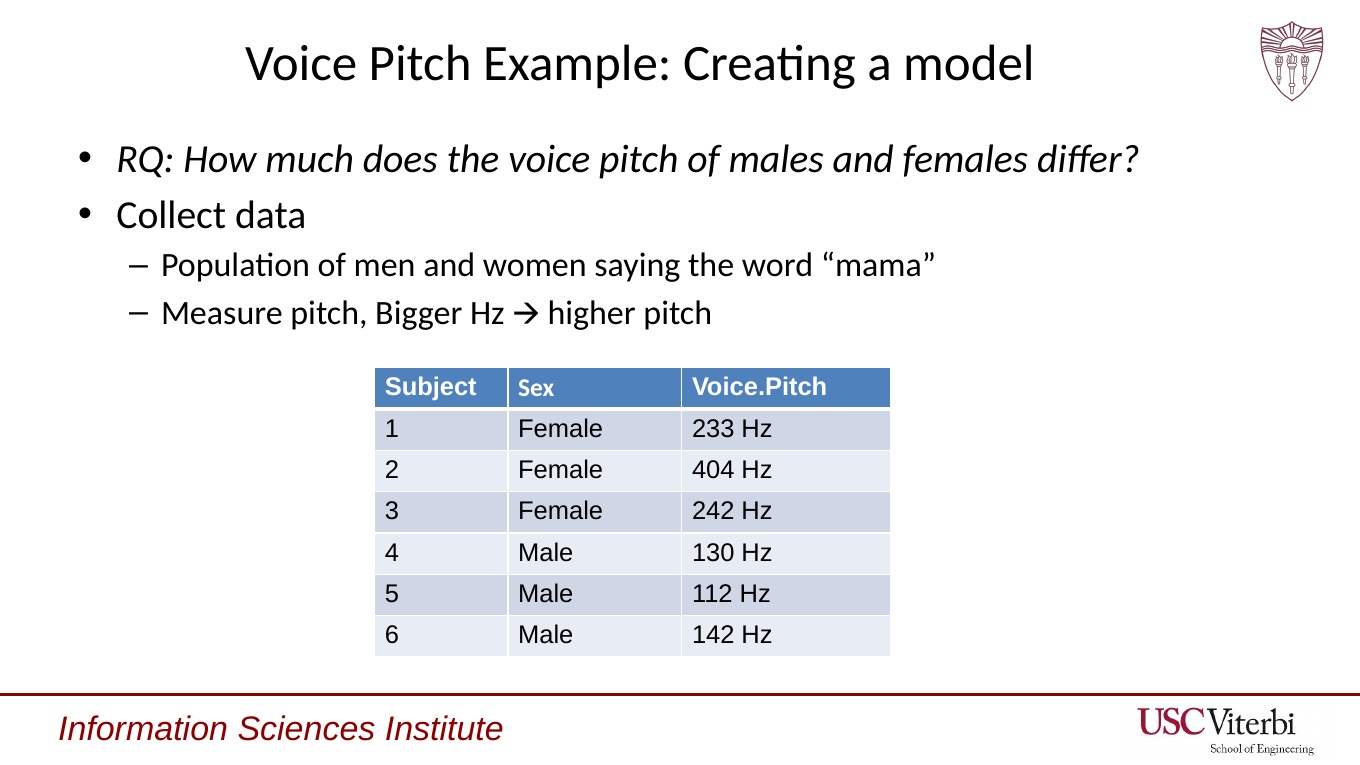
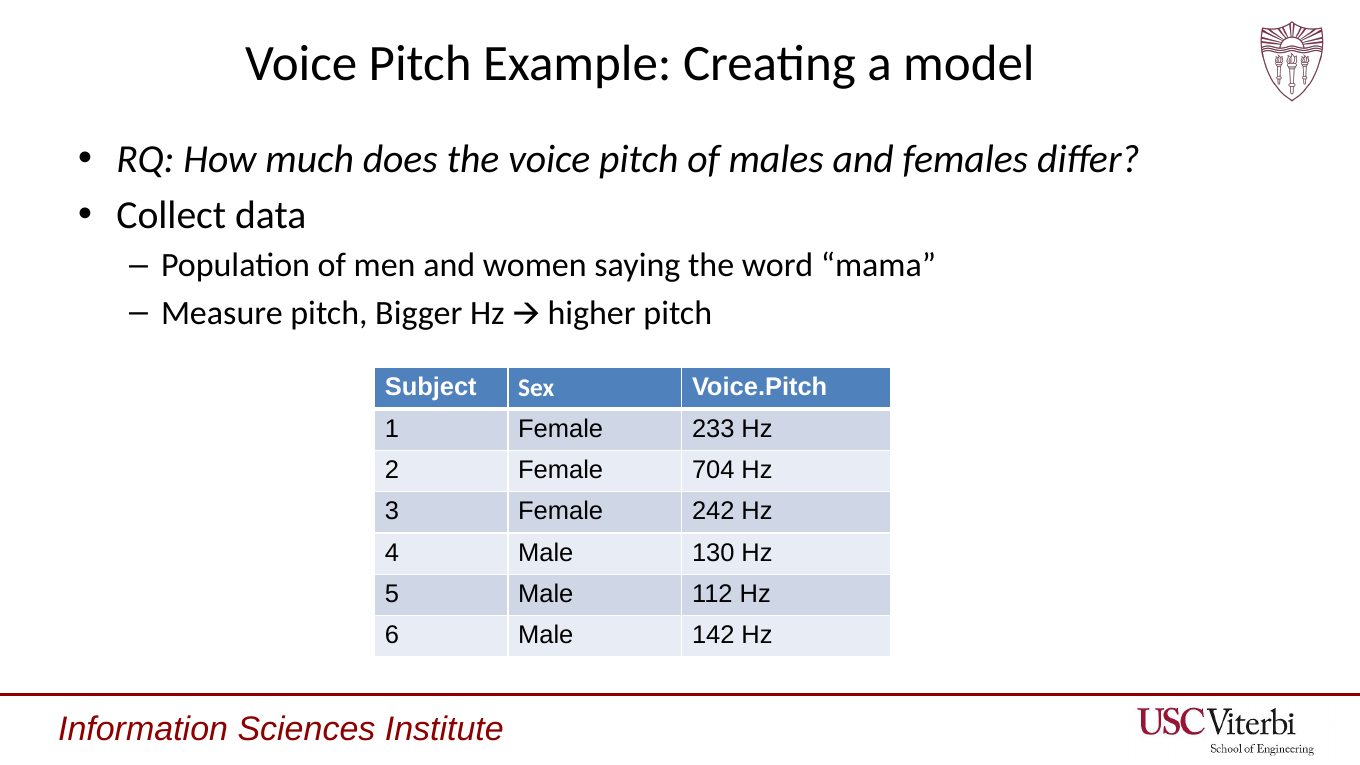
404: 404 -> 704 (713, 470)
